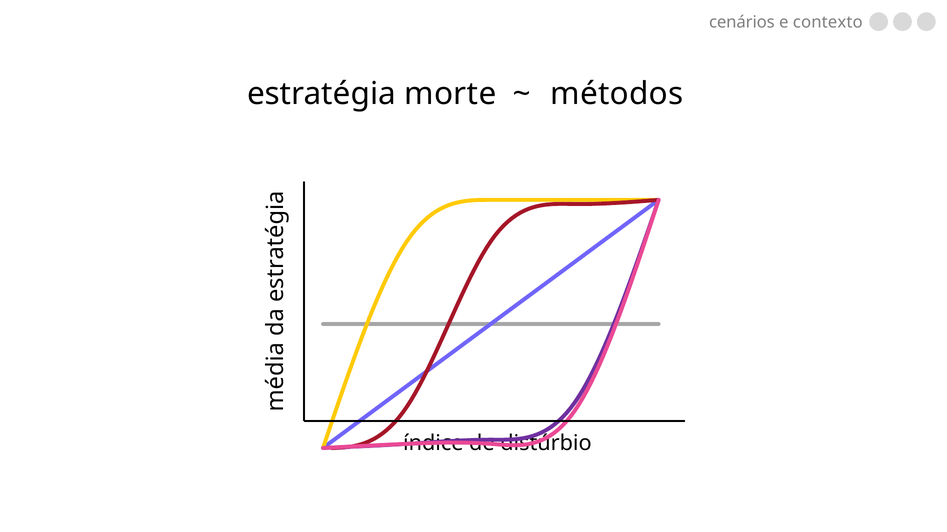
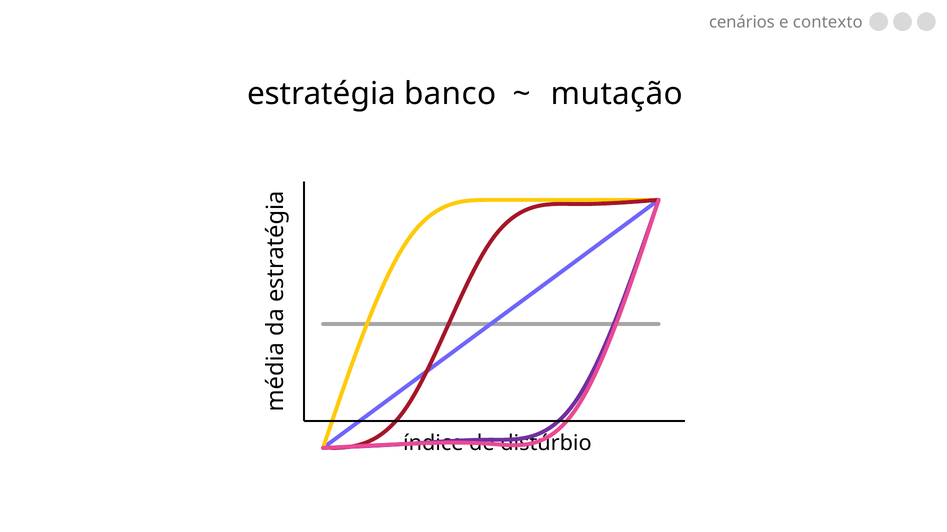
morte: morte -> banco (450, 94)
métodos: métodos -> mutação (617, 94)
